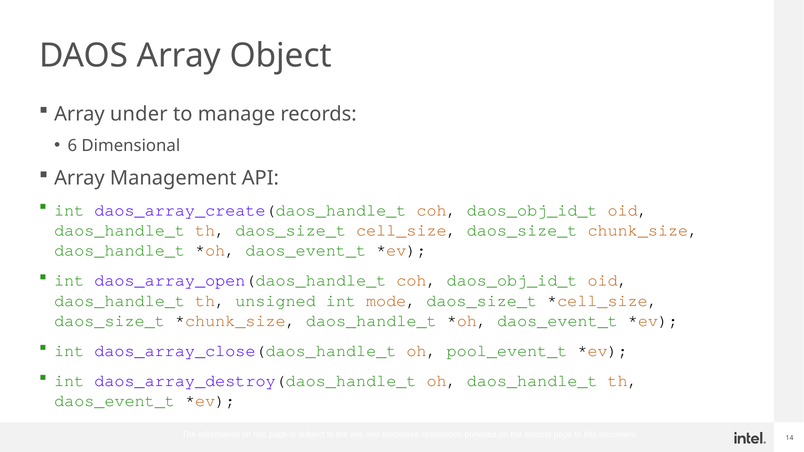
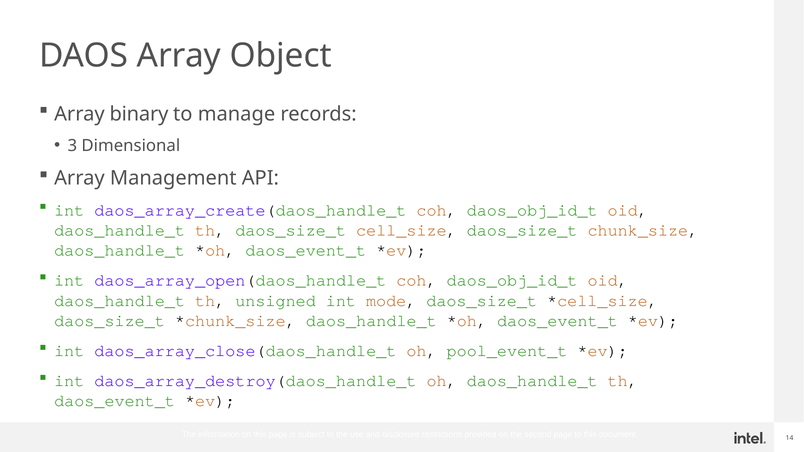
under: under -> binary (139, 114)
6: 6 -> 3 (72, 146)
